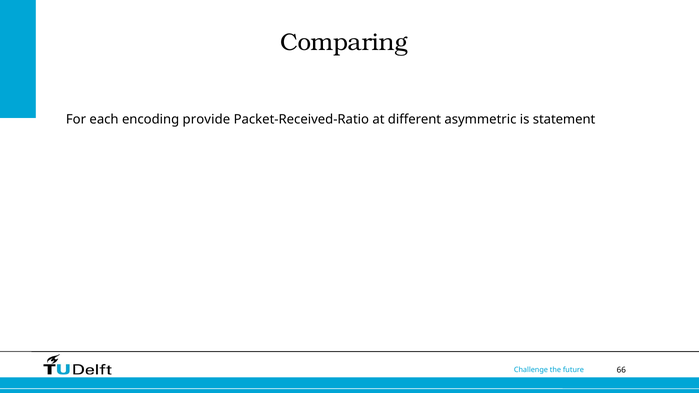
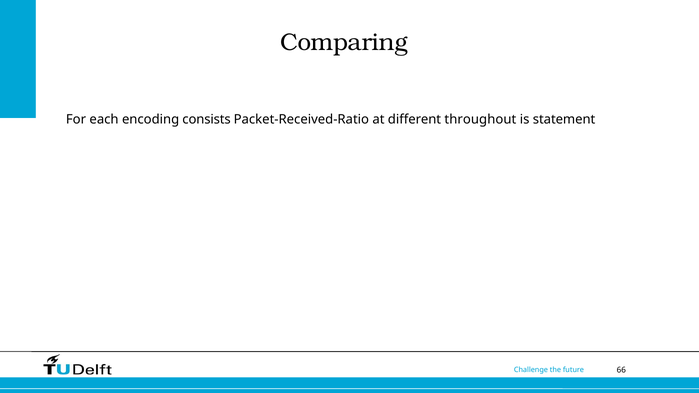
provide: provide -> consists (207, 119)
asymmetric: asymmetric -> throughout (480, 119)
